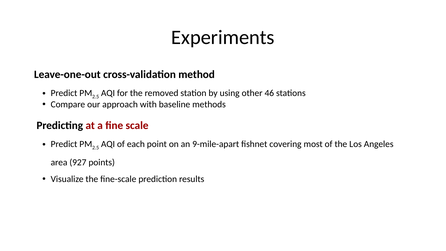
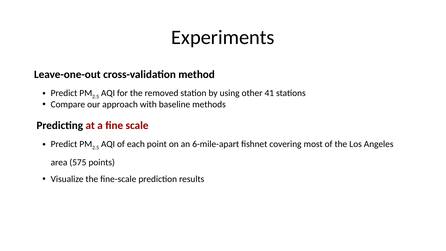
46: 46 -> 41 (269, 93)
9-mile-apart: 9-mile-apart -> 6-mile-apart (216, 144)
927: 927 -> 575 (78, 162)
